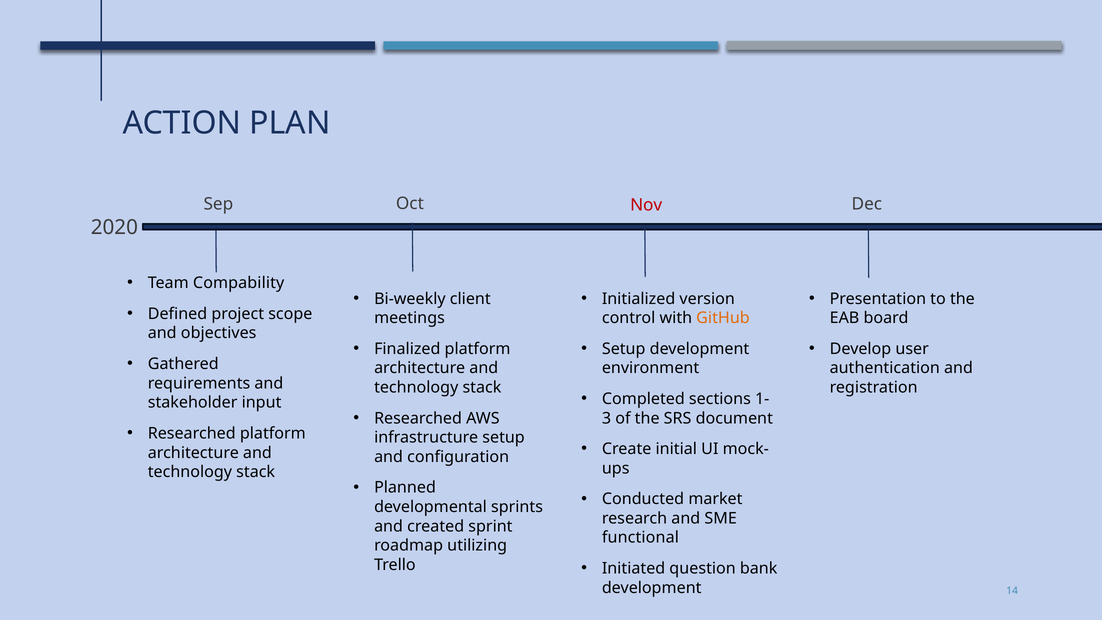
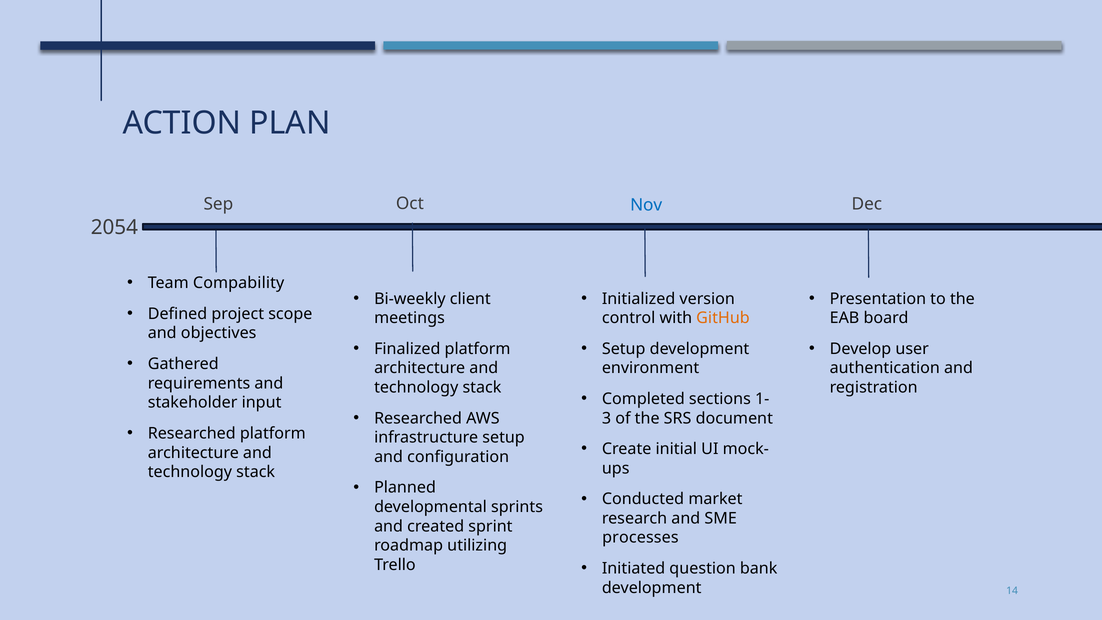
Nov colour: red -> blue (646, 205)
2020: 2020 -> 2054 (114, 227)
functional: functional -> processes (640, 538)
